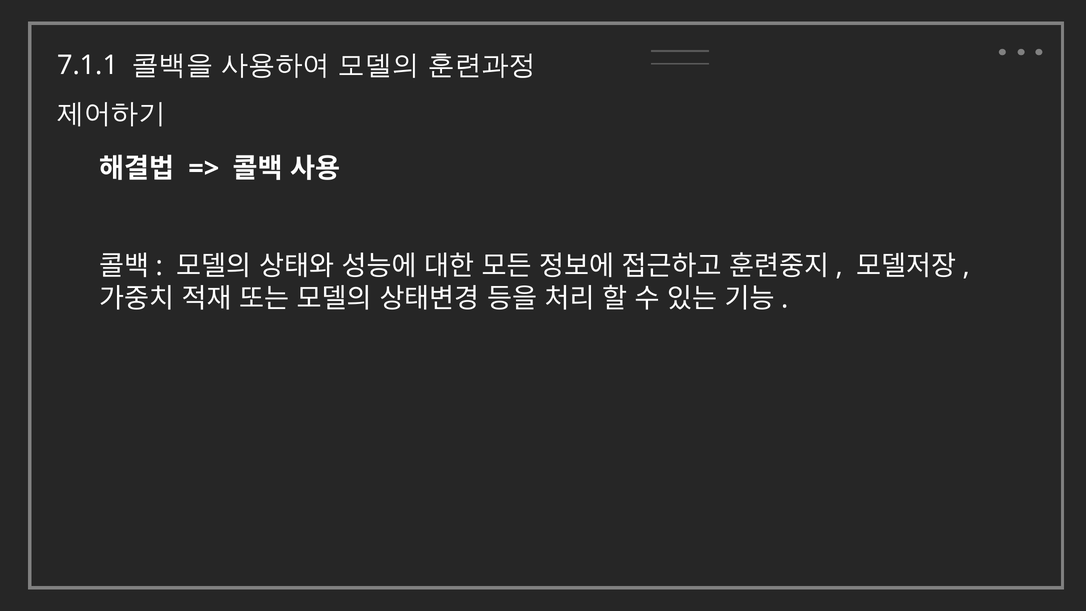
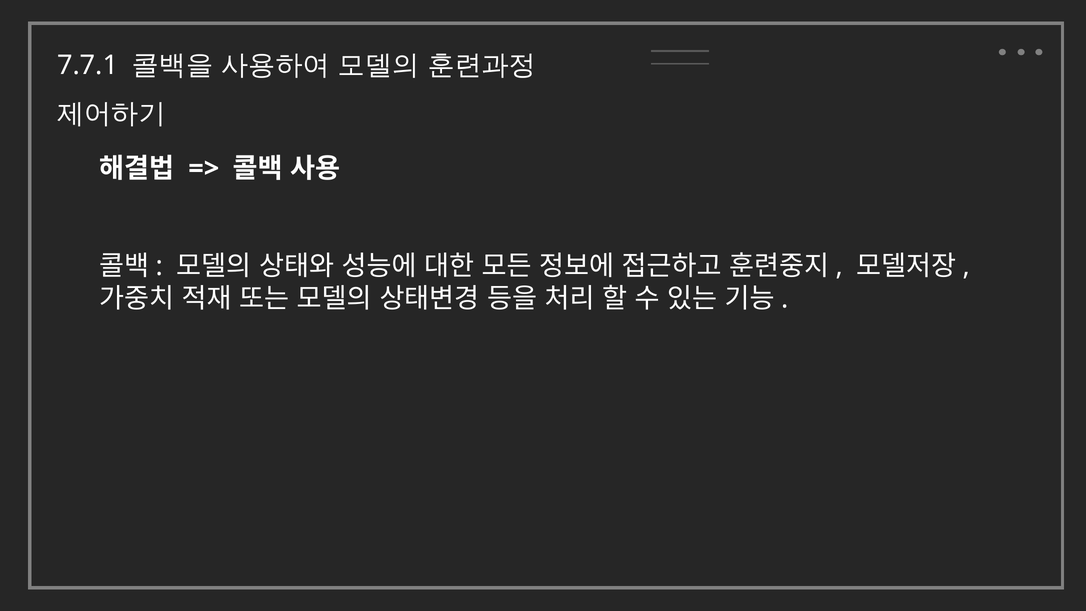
7.1.1: 7.1.1 -> 7.7.1 (88, 65)
